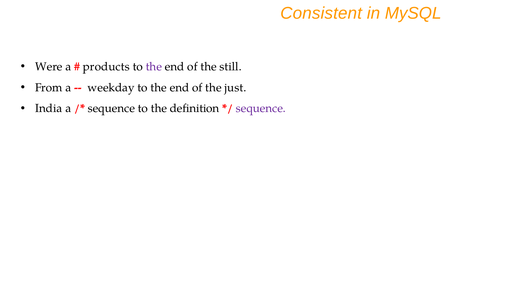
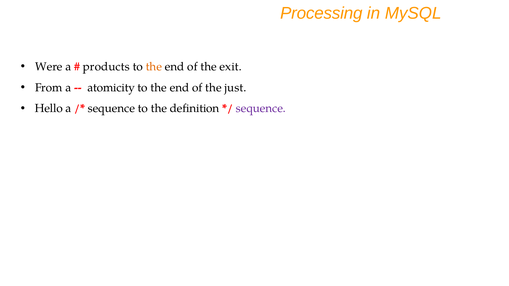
Consistent: Consistent -> Processing (321, 13)
the colour: purple -> orange (154, 67)
still: still -> exit (231, 67)
weekday: weekday -> atomicity (111, 88)
India: India -> Hello (49, 109)
